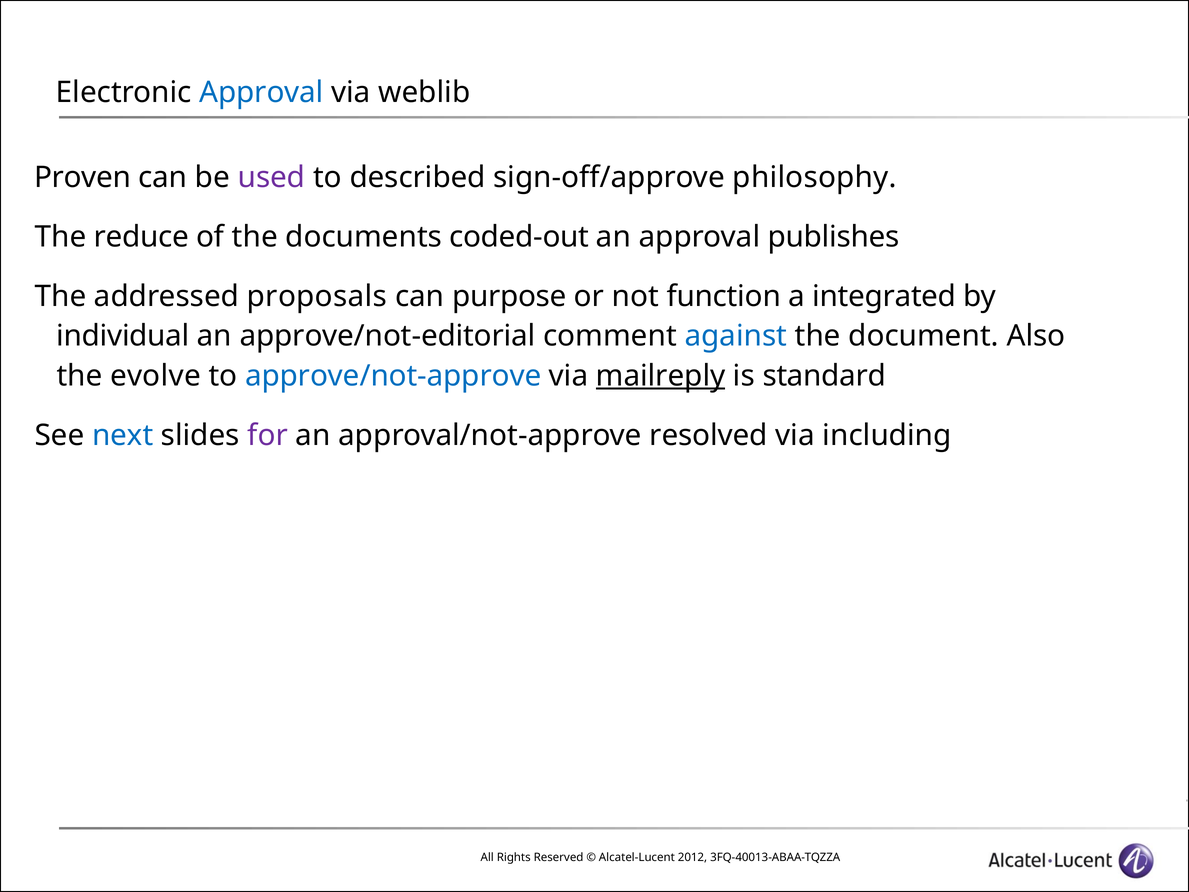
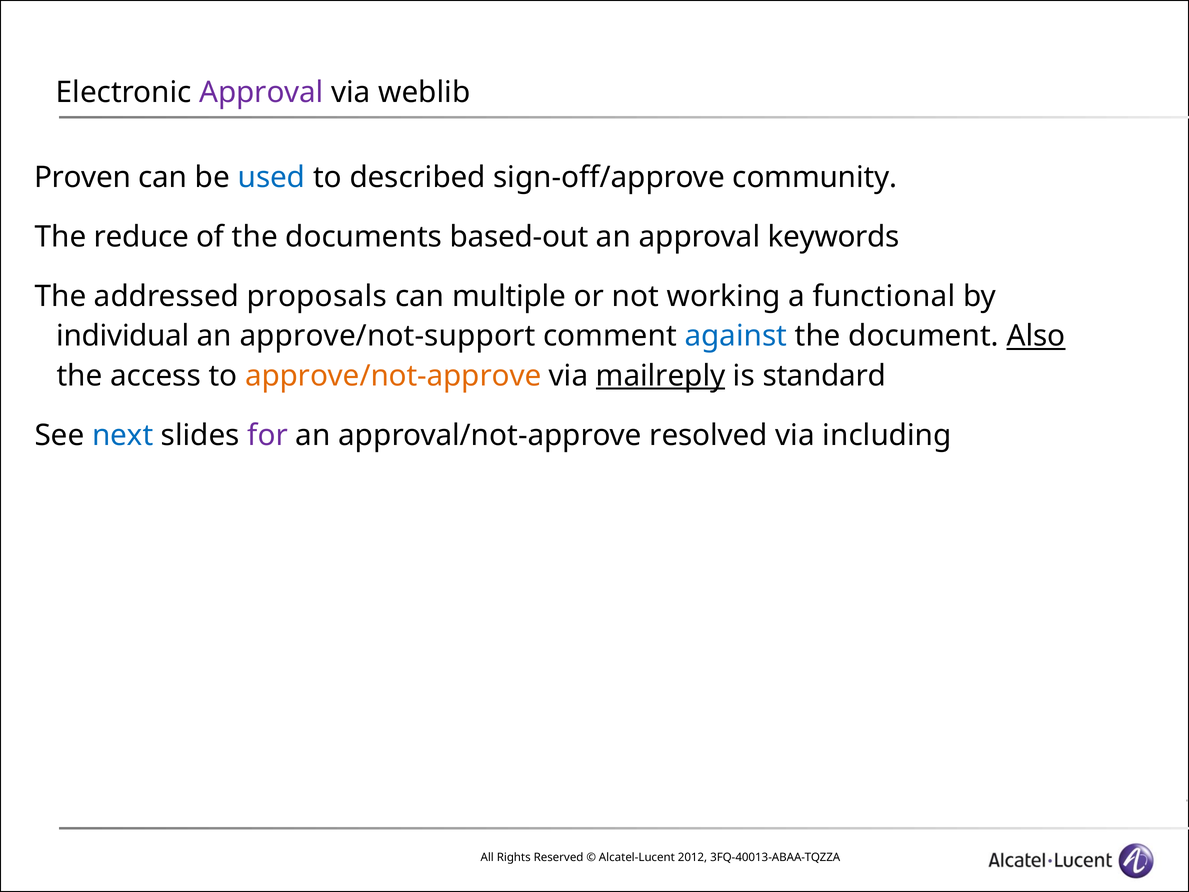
Approval colour: blue -> purple (261, 92)
used colour: purple -> blue (271, 177)
philosophy: philosophy -> community (815, 177)
coded-out: coded-out -> based-out (519, 237)
publishes: publishes -> keywords (834, 237)
purpose: purpose -> multiple (509, 296)
function: function -> working (724, 296)
integrated: integrated -> functional (884, 296)
approve/not-editorial: approve/not-editorial -> approve/not-support (387, 336)
Also underline: none -> present (1036, 336)
evolve: evolve -> access (156, 376)
approve/not-approve colour: blue -> orange (393, 376)
